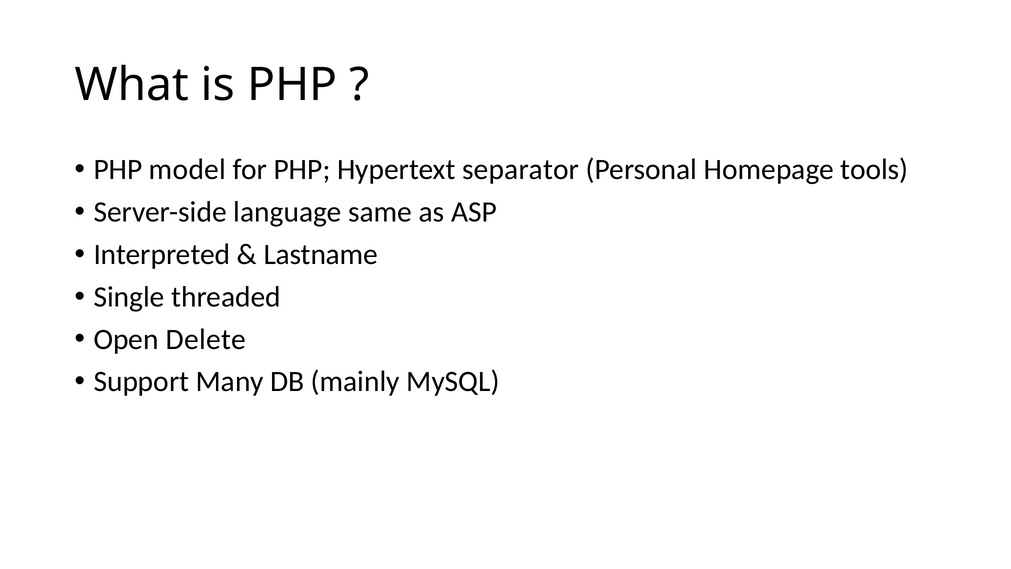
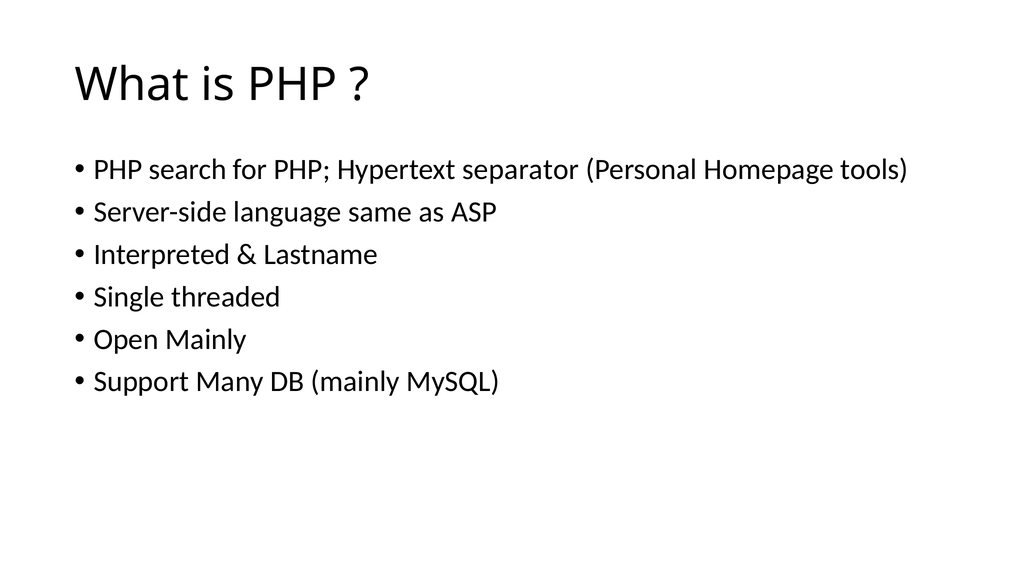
model: model -> search (188, 170)
Open Delete: Delete -> Mainly (206, 339)
